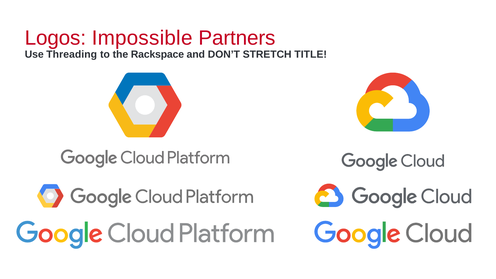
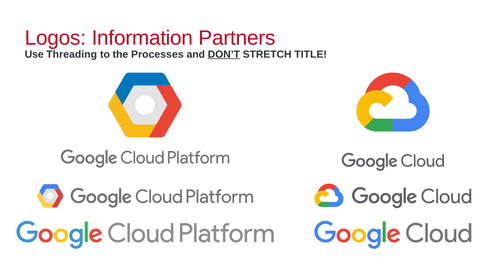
Impossible: Impossible -> Information (142, 38)
Rackspace: Rackspace -> Processes (157, 54)
DON’T underline: none -> present (224, 54)
